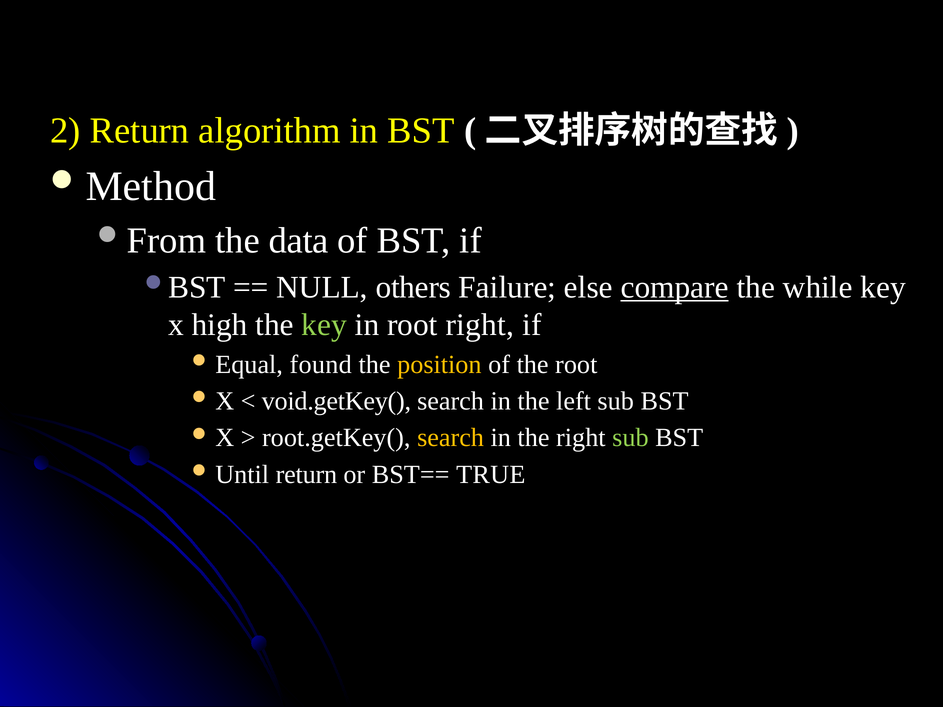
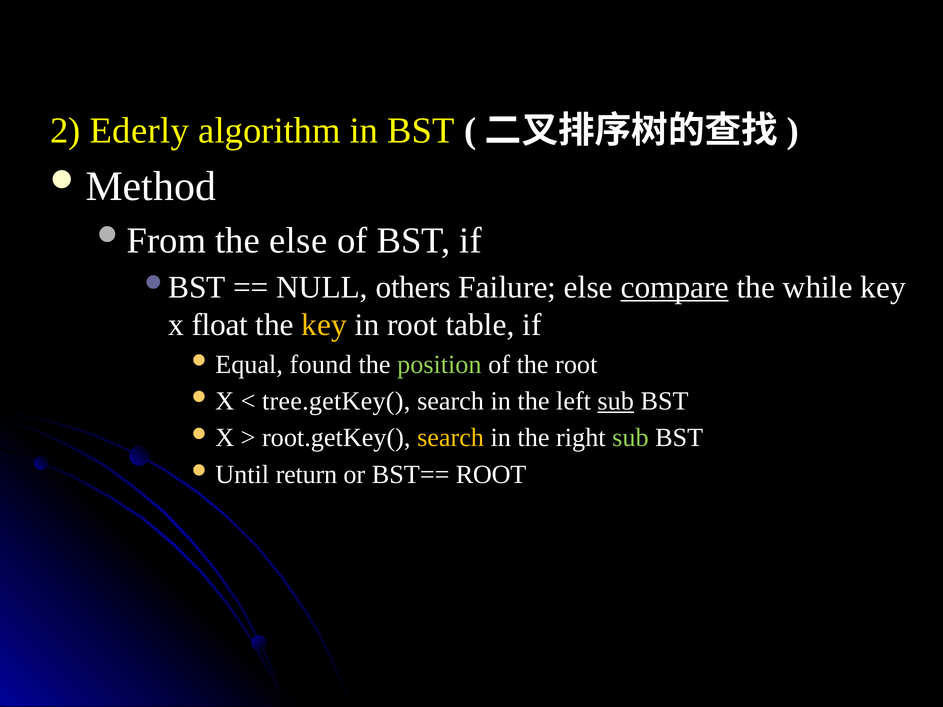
2 Return: Return -> Ederly (139, 130)
the data: data -> else (298, 241)
high: high -> float (220, 325)
key colour: light green -> yellow (324, 325)
root right: right -> table (480, 325)
position colour: yellow -> light green (439, 365)
void.getKey(: void.getKey( -> tree.getKey( (336, 401)
sub underline: none -> present (616, 401)
BST== TRUE: TRUE -> ROOT (491, 475)
